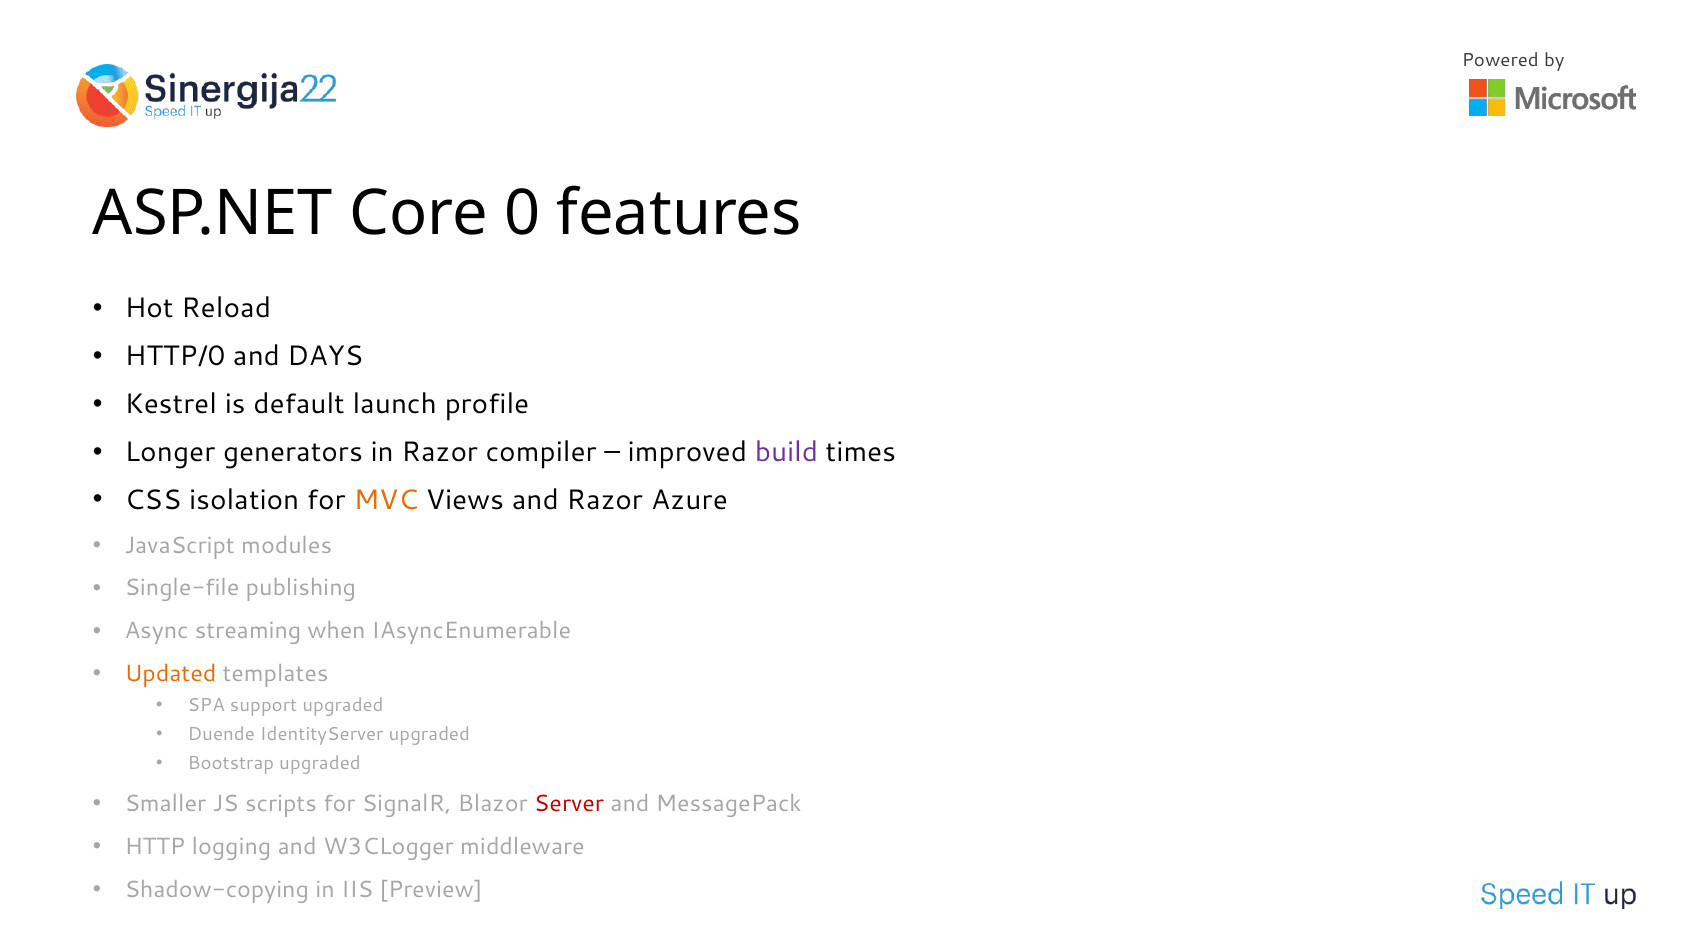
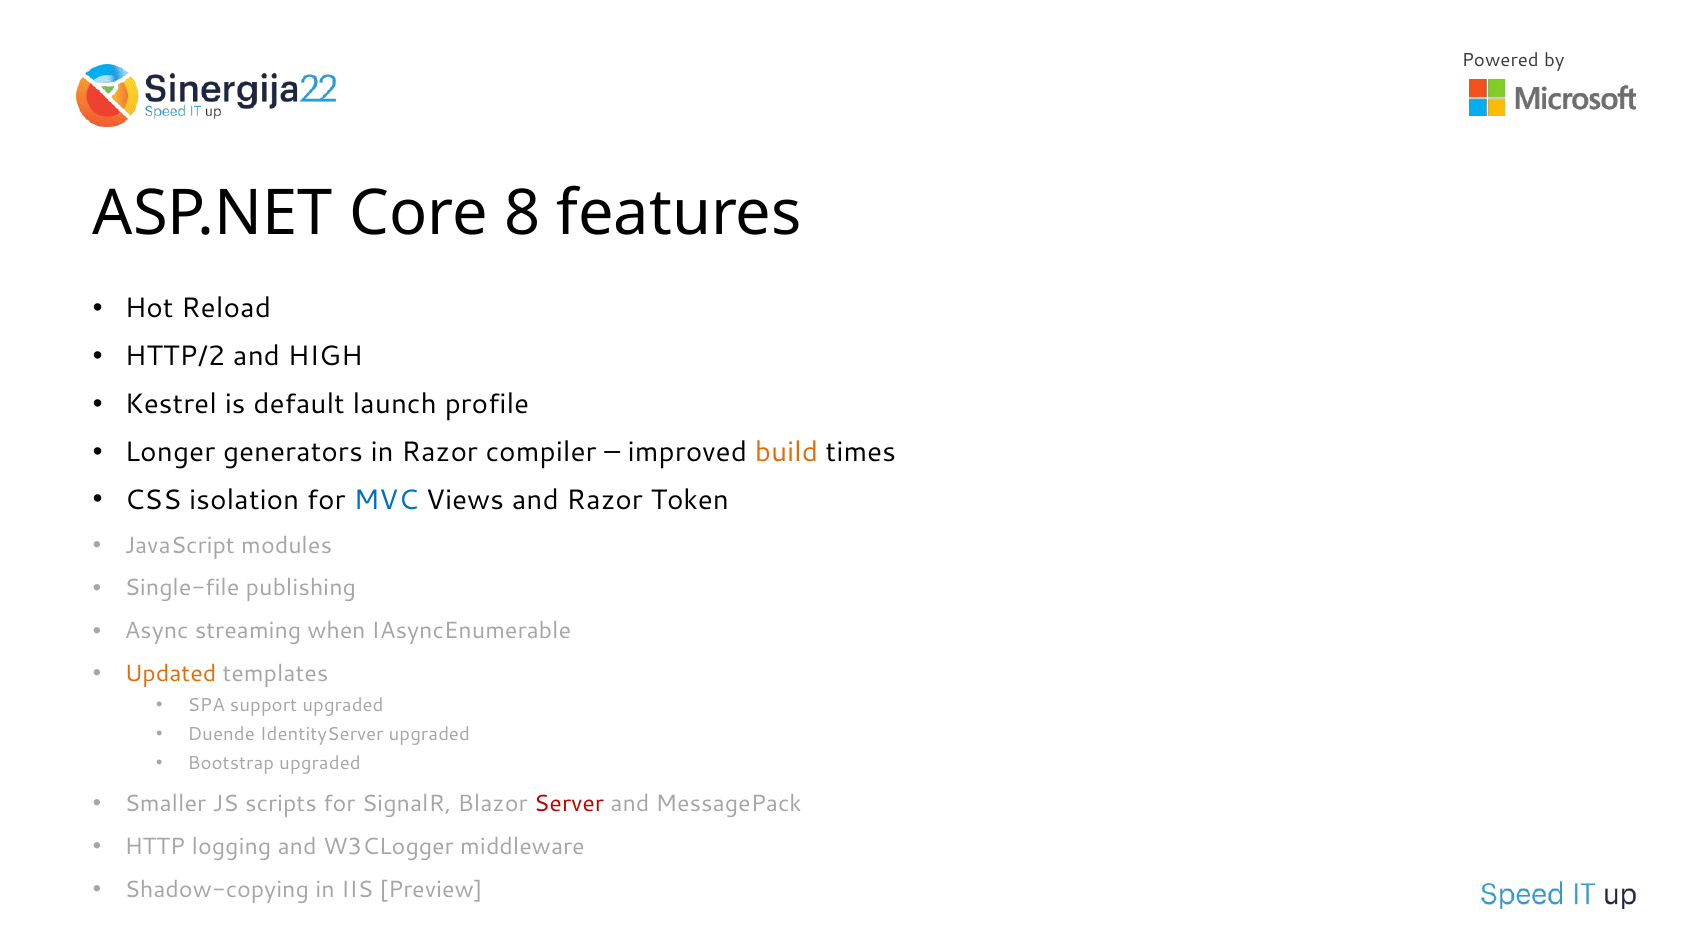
0: 0 -> 8 (522, 214)
HTTP/0: HTTP/0 -> HTTP/2 (175, 356)
DAYS: DAYS -> HIGH (325, 356)
build colour: purple -> orange (787, 452)
MVC colour: orange -> blue (386, 500)
Azure: Azure -> Token (690, 500)
